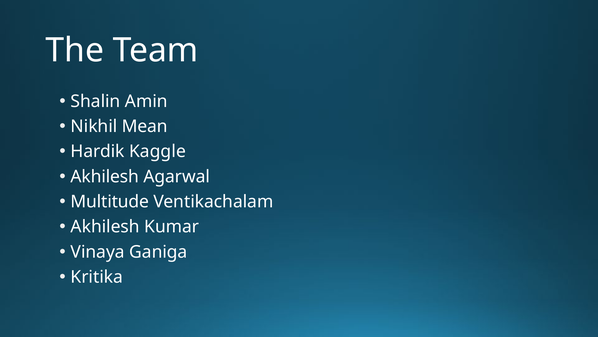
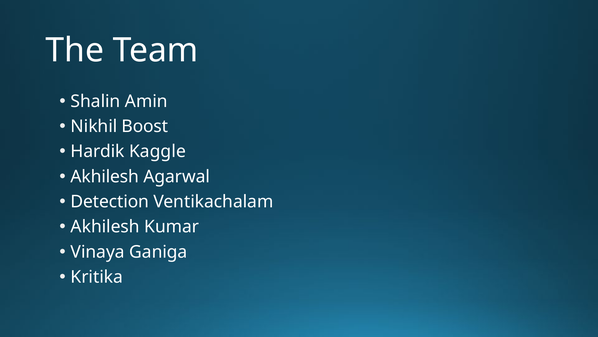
Mean: Mean -> Boost (145, 126)
Multitude: Multitude -> Detection (110, 201)
